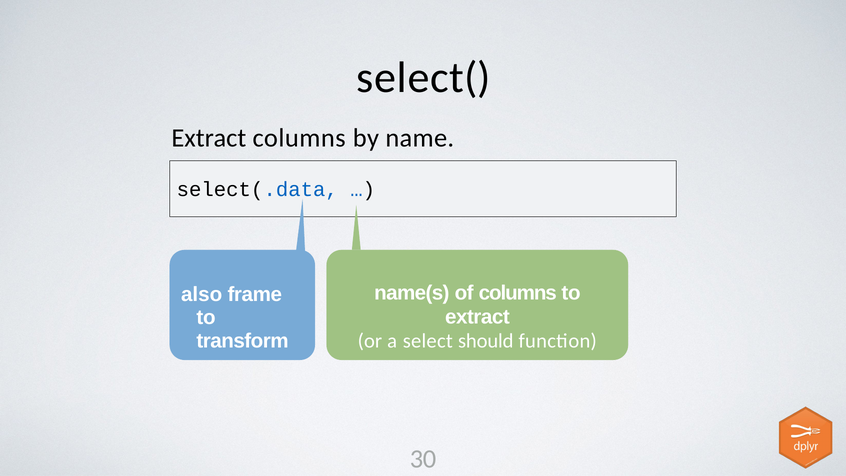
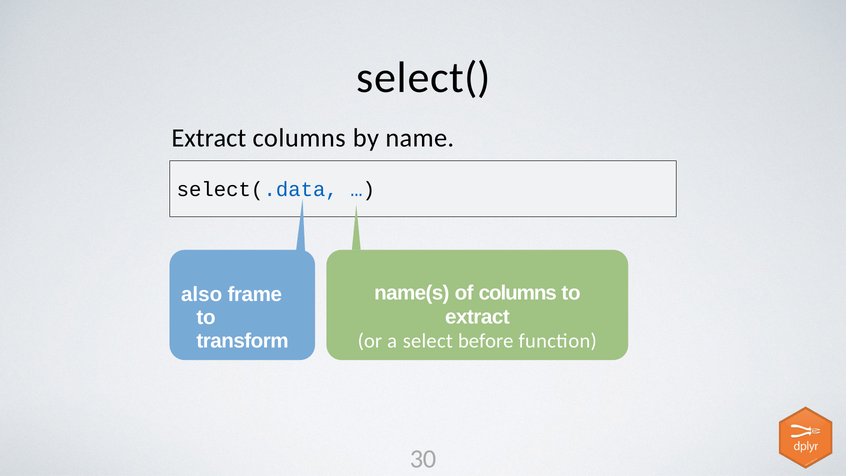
should: should -> before (486, 341)
